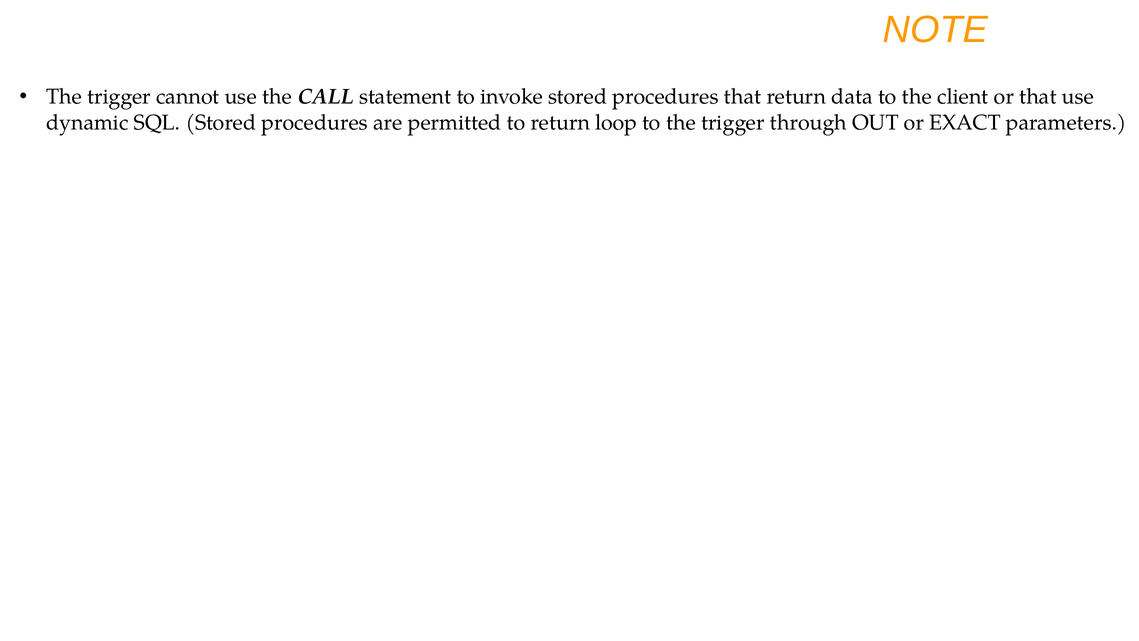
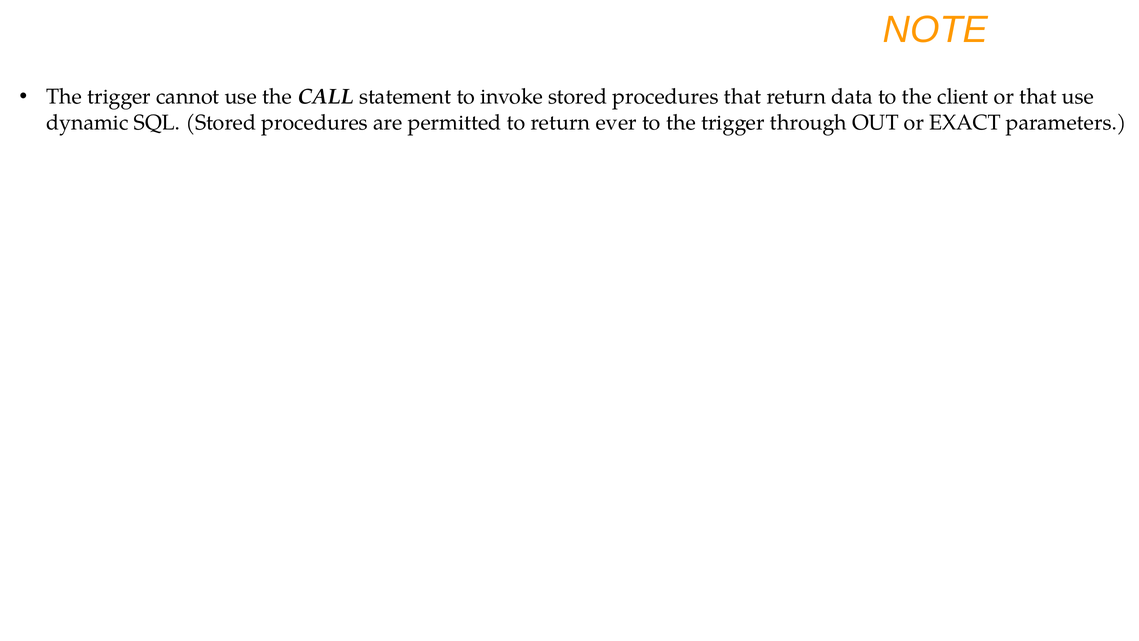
loop: loop -> ever (616, 122)
